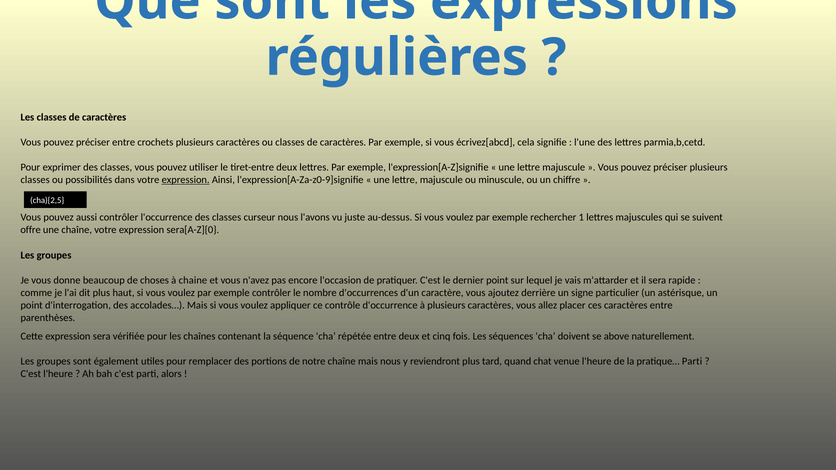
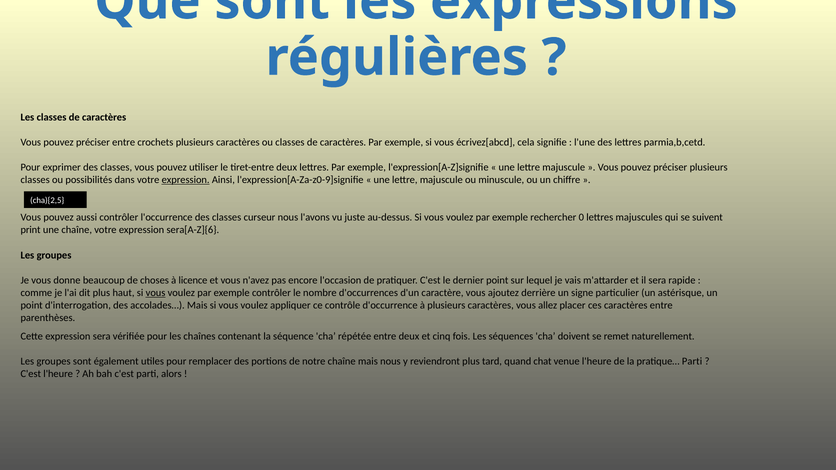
1: 1 -> 0 (581, 218)
offre: offre -> print (31, 230)
sera[A-Z]{0: sera[A-Z]{0 -> sera[A-Z]{6 (193, 230)
chaine: chaine -> licence (193, 280)
vous underline: none -> present (156, 293)
above: above -> remet (617, 336)
